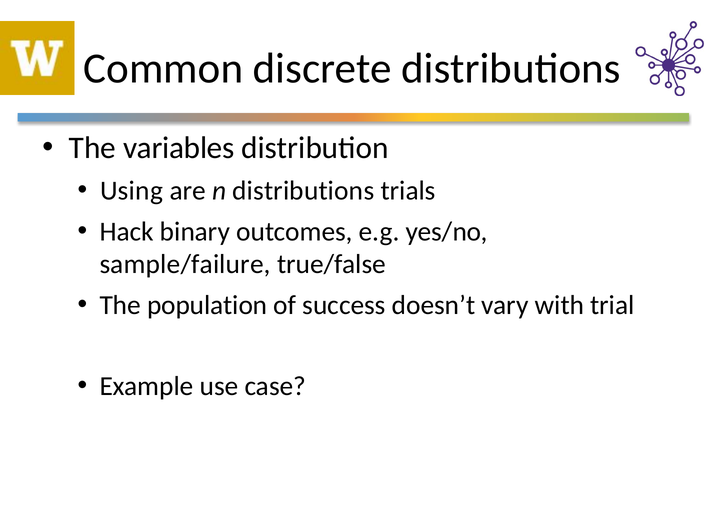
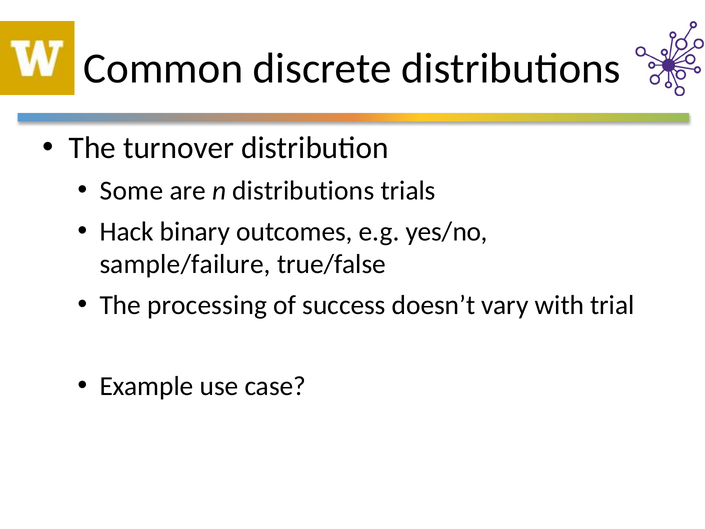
variables: variables -> turnover (179, 148)
Using: Using -> Some (132, 191)
population: population -> processing (207, 305)
